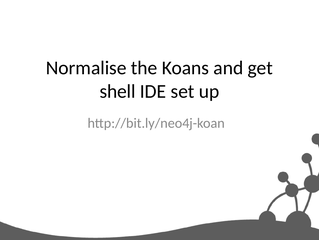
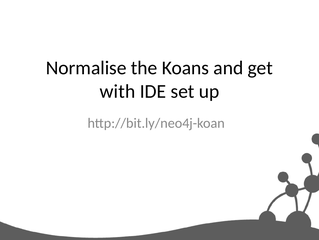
shell: shell -> with (117, 91)
